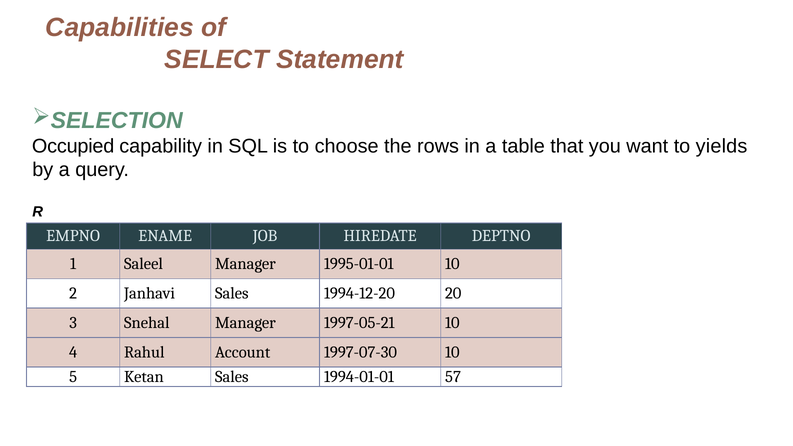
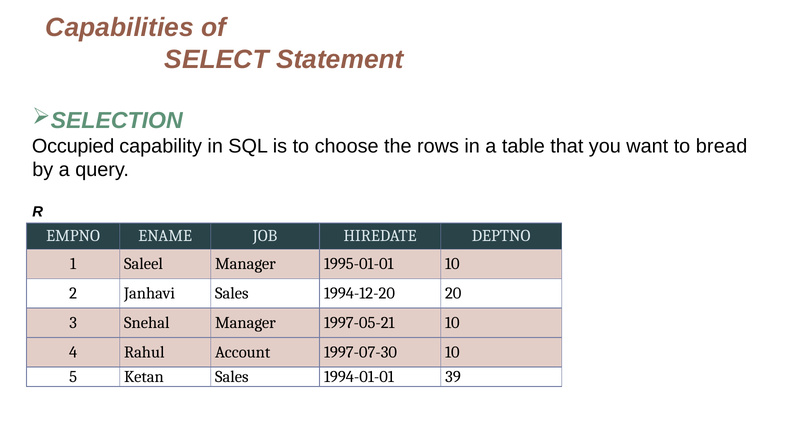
yields: yields -> bread (722, 146)
57: 57 -> 39 (453, 377)
